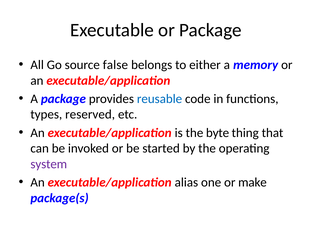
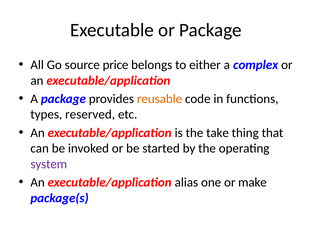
false: false -> price (116, 65)
memory: memory -> complex (256, 65)
reusable colour: blue -> orange (160, 99)
byte: byte -> take (218, 133)
